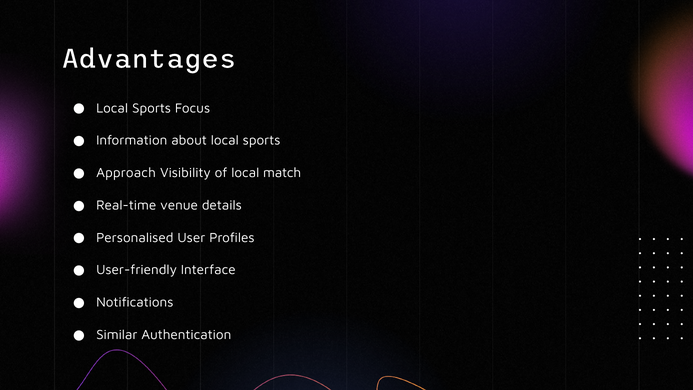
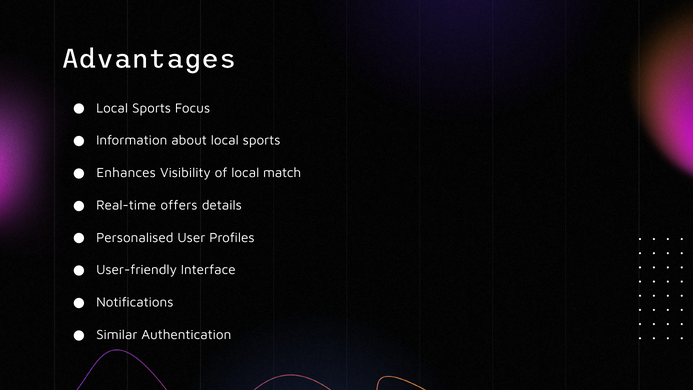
Approach: Approach -> Enhances (126, 173)
venue: venue -> offers (179, 205)
